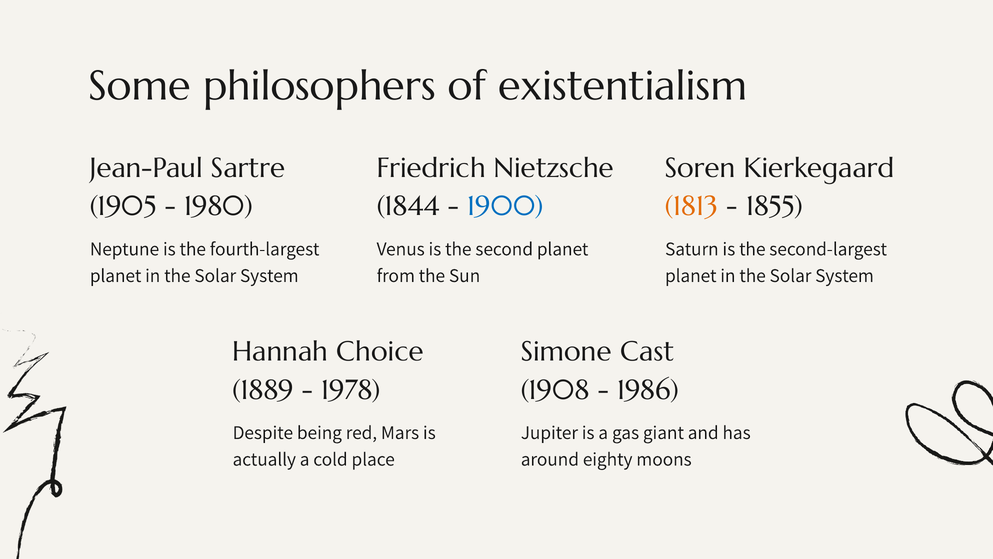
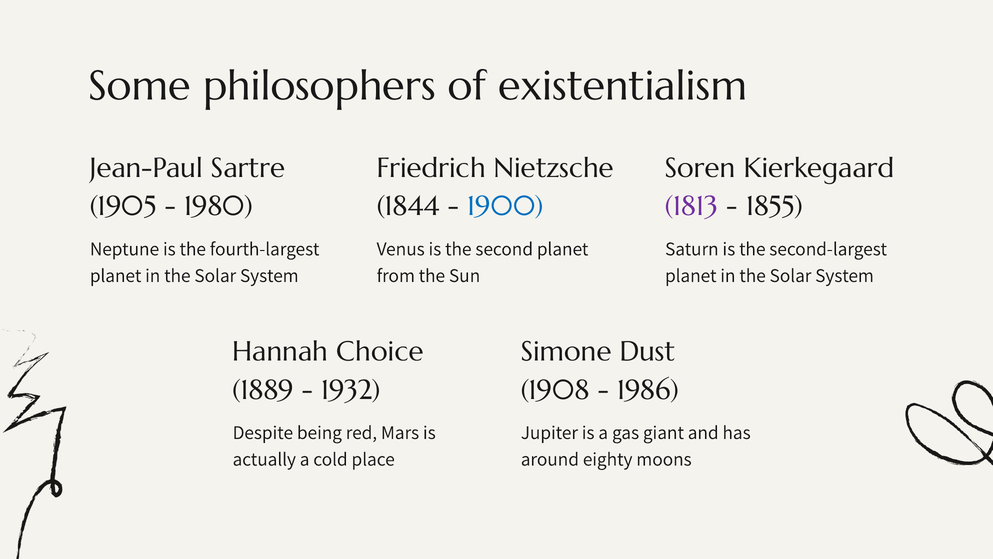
1813 colour: orange -> purple (692, 206)
Cast: Cast -> Dust (647, 352)
1978: 1978 -> 1932 (351, 390)
